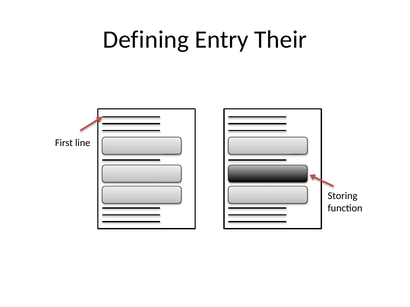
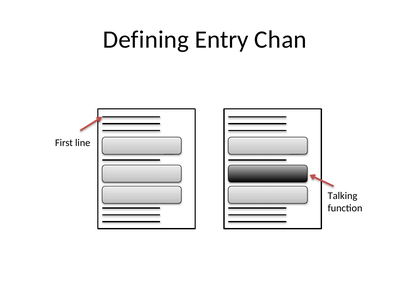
Their: Their -> Chan (281, 40)
Storing: Storing -> Talking (343, 196)
